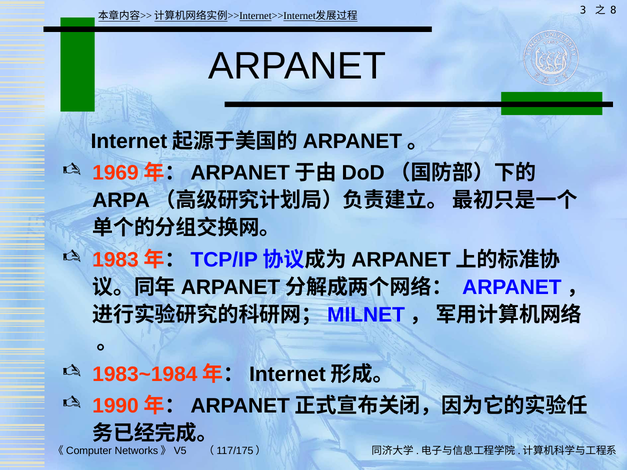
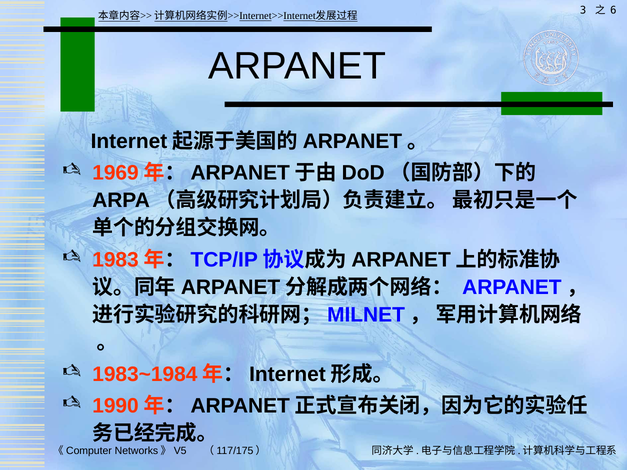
8: 8 -> 6 (613, 10)
